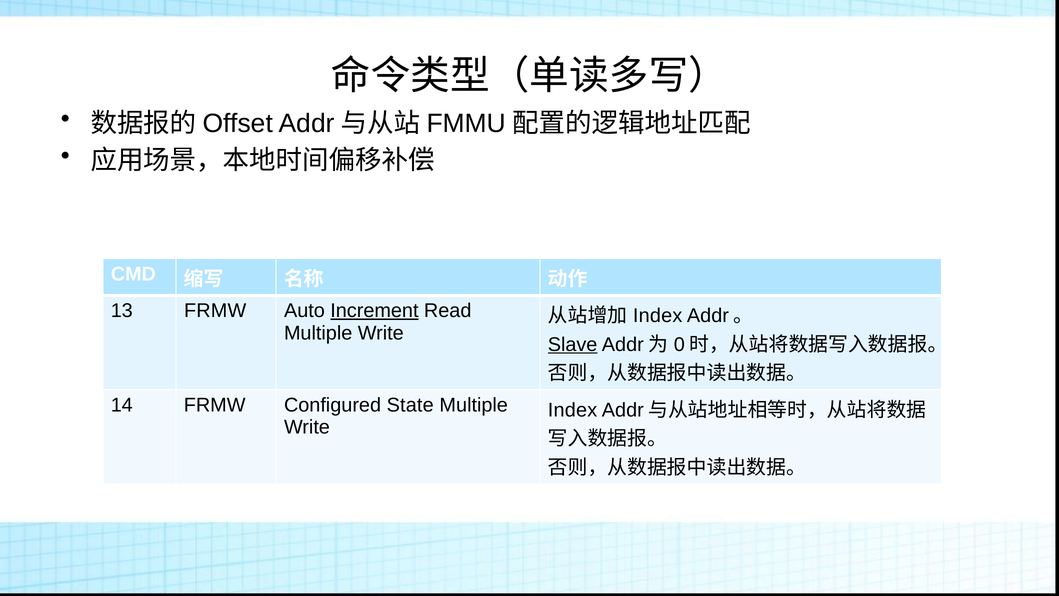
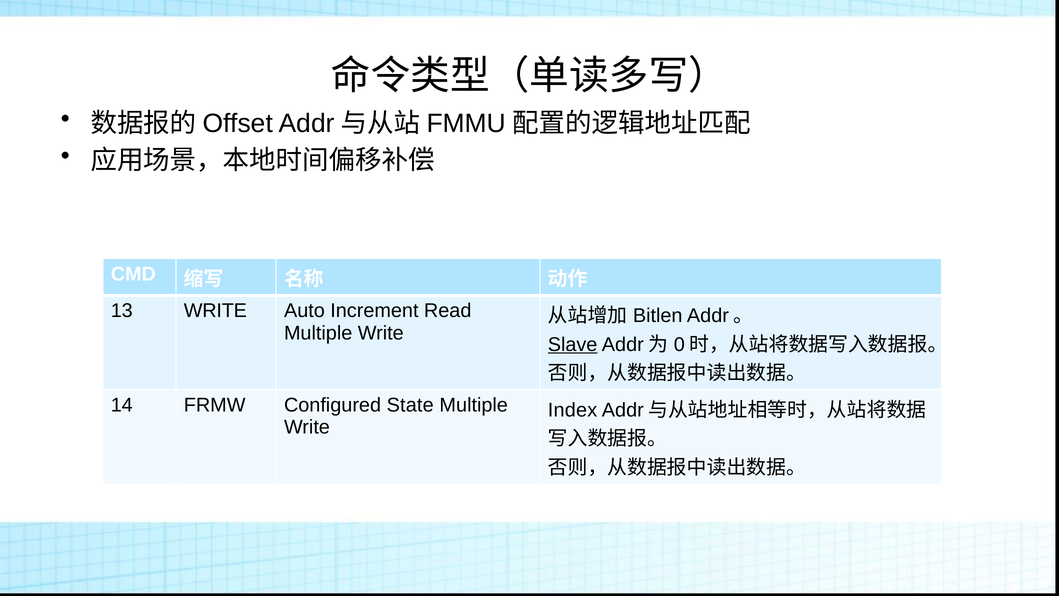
13 FRMW: FRMW -> WRITE (215, 311)
Increment underline: present -> none (374, 311)
Index: Index -> Bitlen (658, 316)
